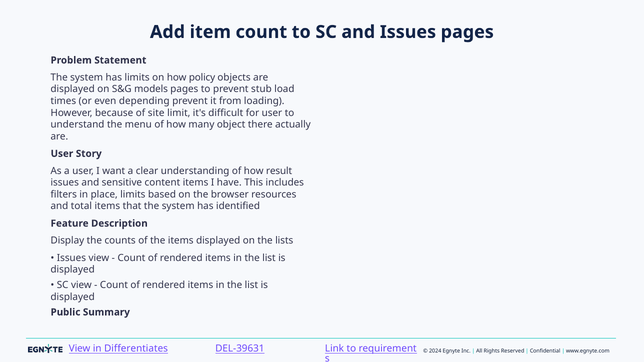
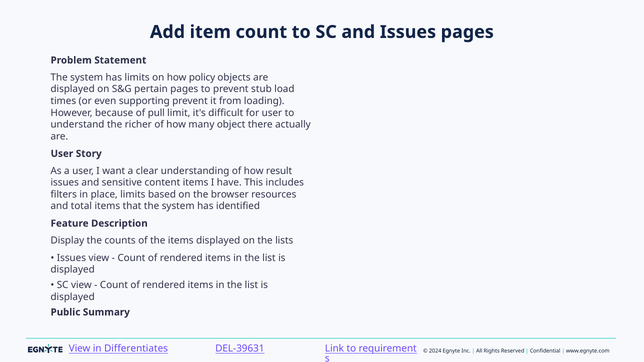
models: models -> pertain (151, 89)
depending: depending -> supporting (144, 101)
site: site -> pull (156, 113)
menu: menu -> richer (138, 125)
